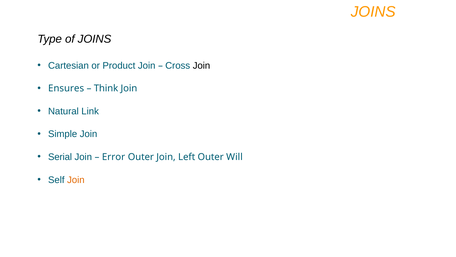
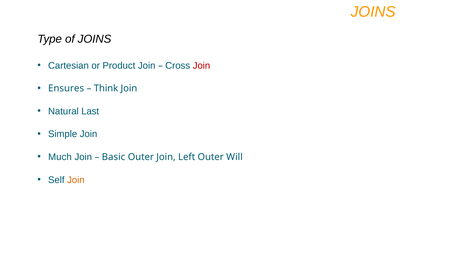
Join colour: black -> red (201, 65)
Link: Link -> Last (90, 111)
Serial: Serial -> Much (60, 157)
Error: Error -> Basic (114, 157)
